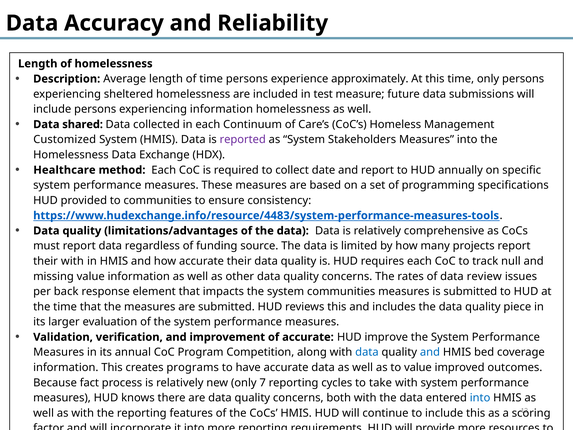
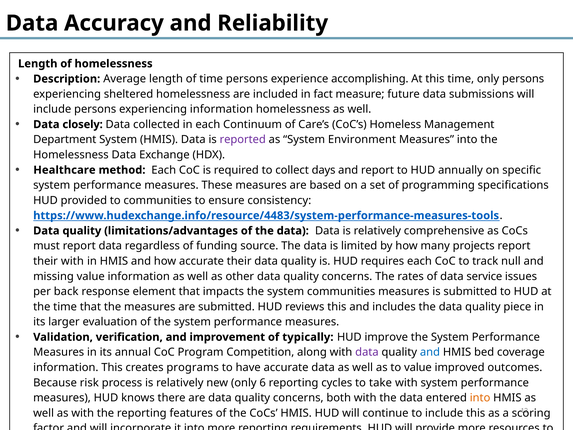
approximately: approximately -> accomplishing (370, 79)
in test: test -> fact (323, 94)
shared: shared -> closely (83, 124)
Customized: Customized -> Department (65, 140)
Stakeholders: Stakeholders -> Environment (362, 140)
date: date -> days (324, 170)
review: review -> service (484, 276)
of accurate: accurate -> typically (308, 337)
data colour: blue -> purple (367, 352)
fact: fact -> risk (89, 382)
7: 7 -> 6 (263, 382)
into colour: blue -> orange (480, 398)
